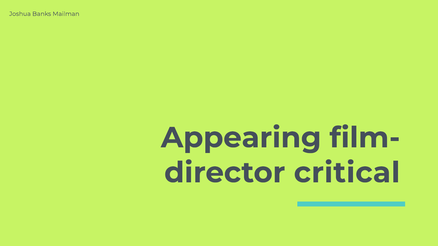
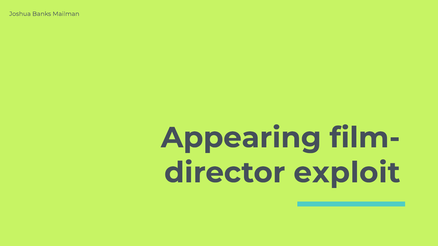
critical: critical -> exploit (347, 173)
